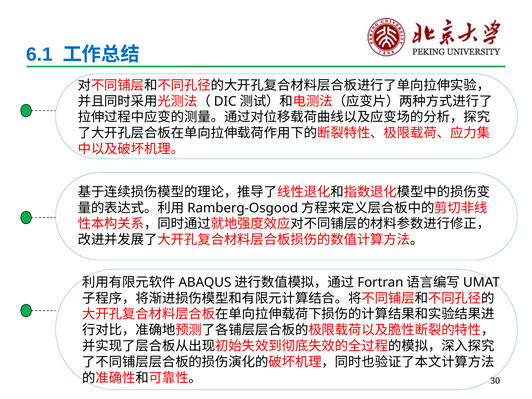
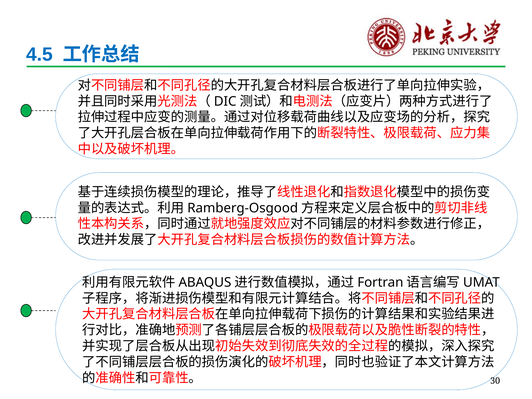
6.1: 6.1 -> 4.5 (39, 54)
